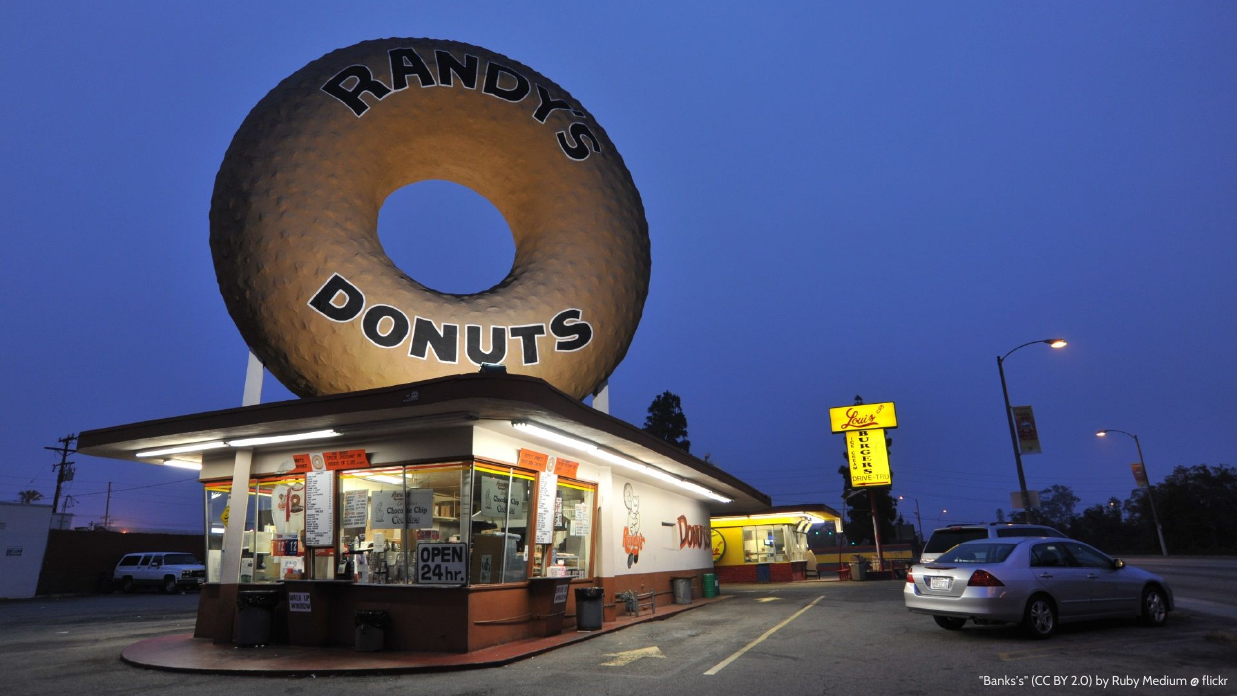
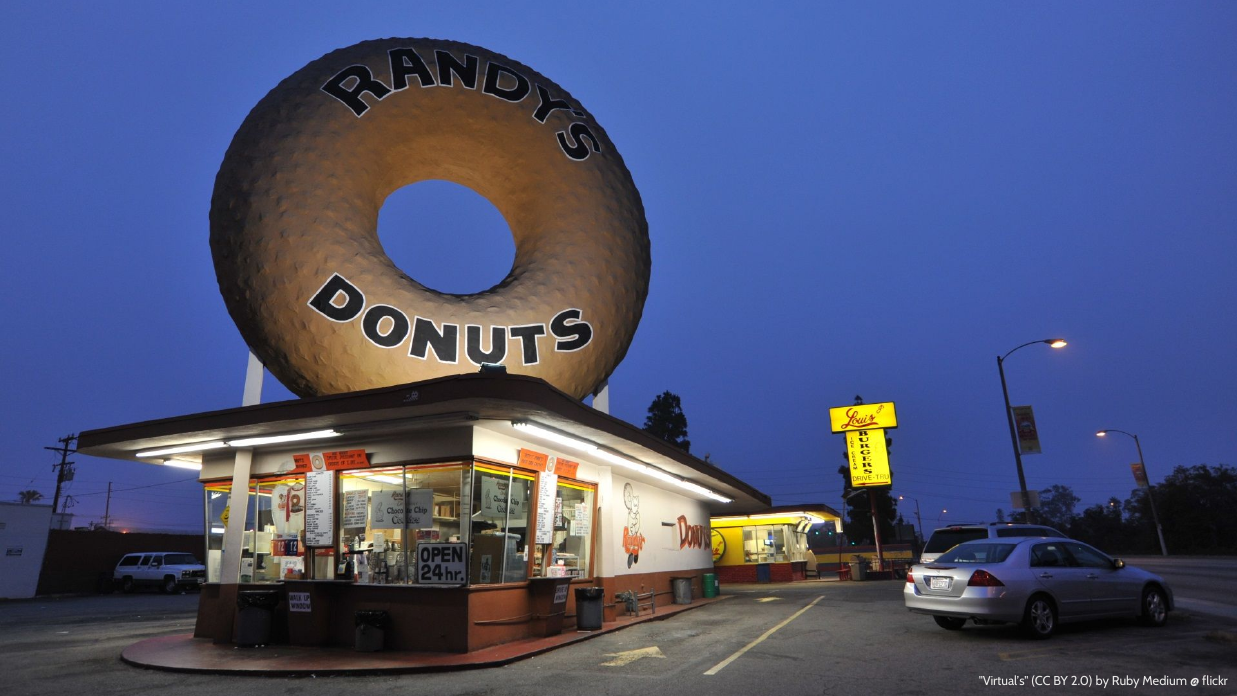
Banks’s: Banks’s -> Virtual’s (1004, 681)
